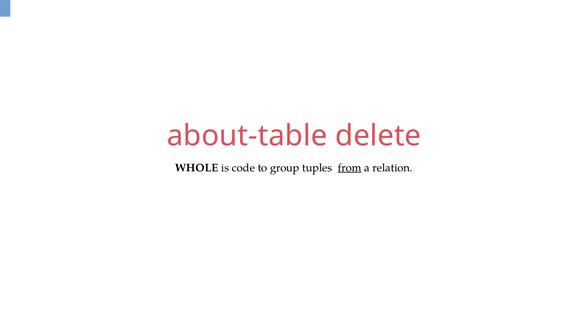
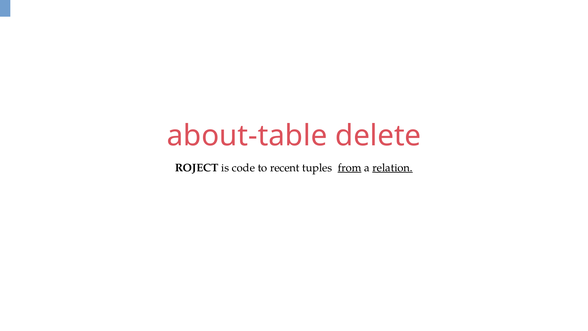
WHOLE: WHOLE -> ROJECT (197, 168)
group: group -> recent (285, 168)
relation underline: none -> present (393, 168)
